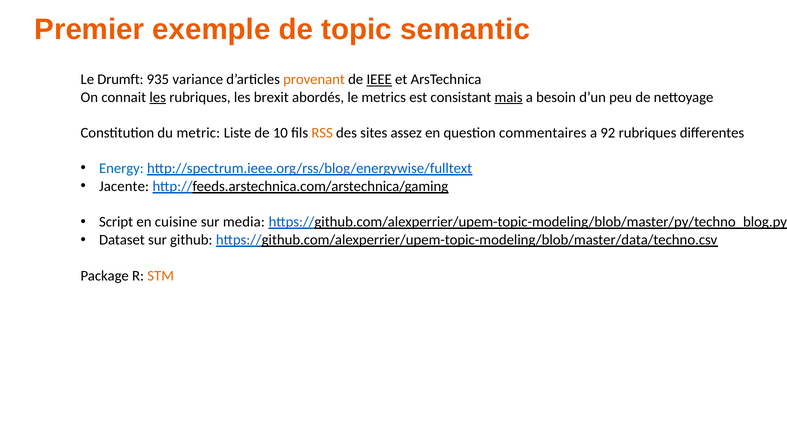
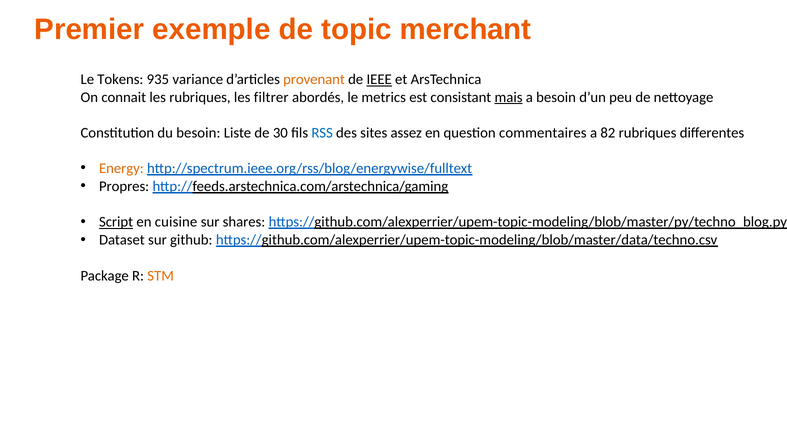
semantic: semantic -> merchant (465, 29)
Drumft: Drumft -> Tokens (120, 80)
les underline: present -> none (158, 97)
brexit: brexit -> filtrer (271, 97)
du metric: metric -> besoin (198, 133)
10: 10 -> 30 (280, 133)
RSS colour: orange -> blue (322, 133)
92: 92 -> 82 (608, 133)
Energy colour: blue -> orange (121, 168)
Jacente: Jacente -> Propres (124, 186)
Script underline: none -> present (116, 222)
media: media -> shares (244, 222)
